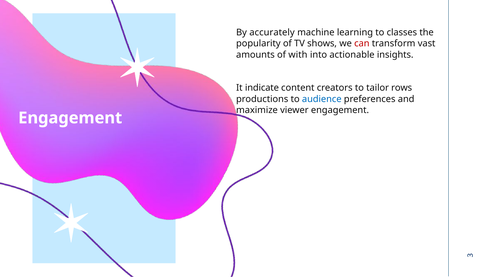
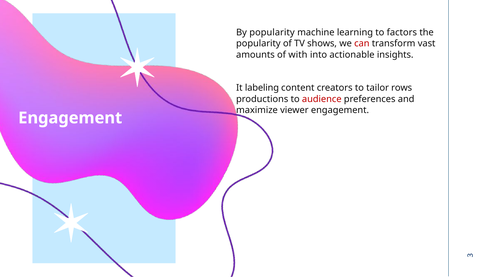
By accurately: accurately -> popularity (272, 33)
classes: classes -> factors (402, 33)
indicate: indicate -> labeling (262, 88)
audience colour: blue -> red (322, 99)
